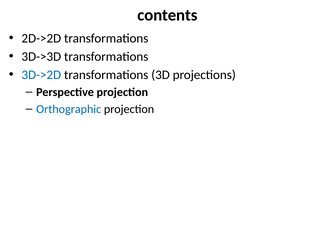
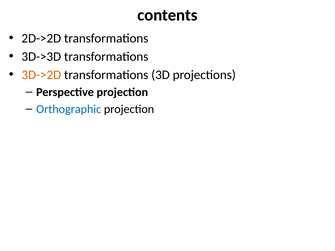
3D->2D colour: blue -> orange (41, 75)
